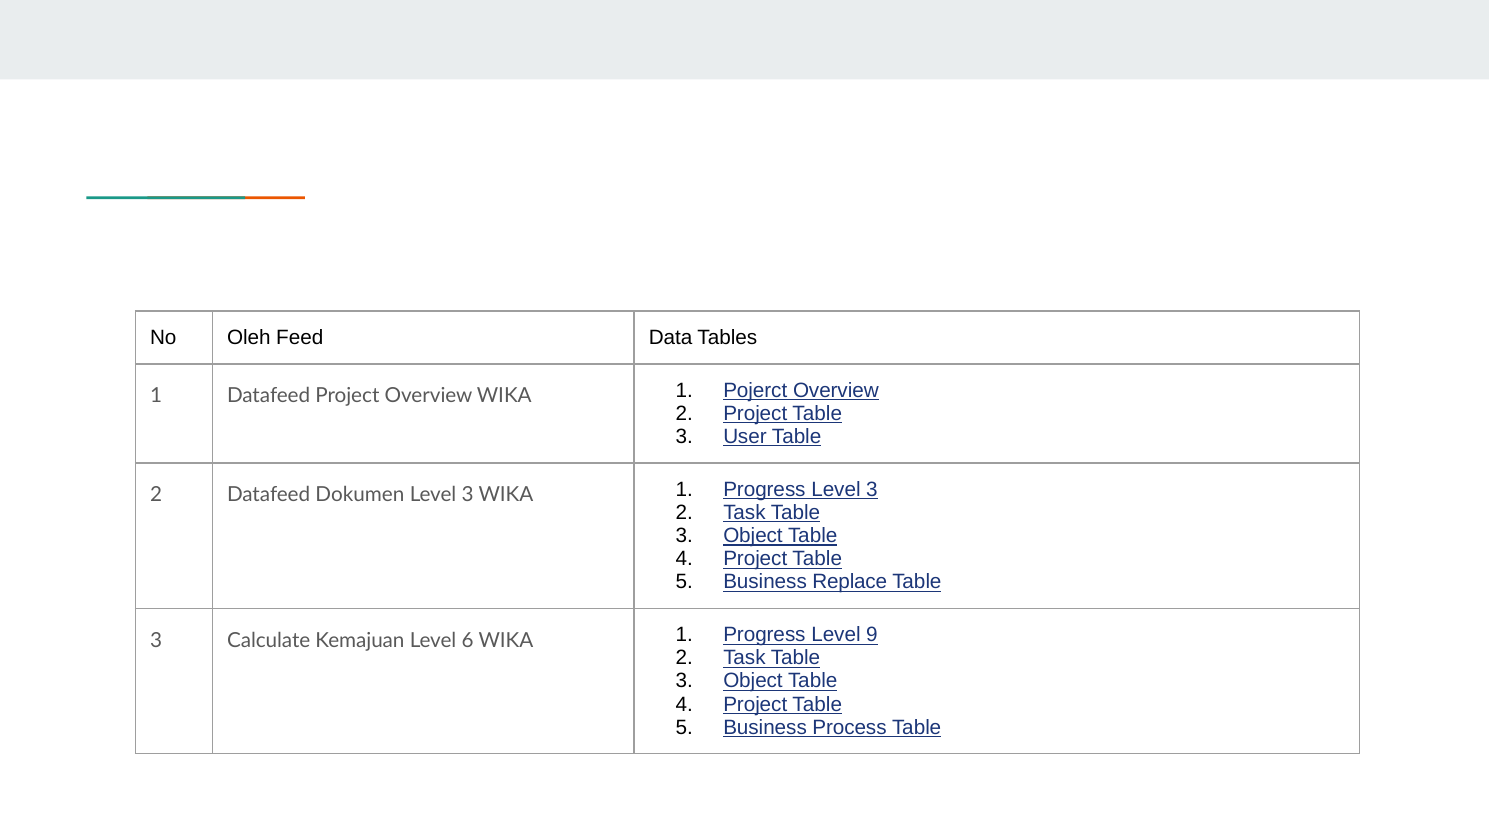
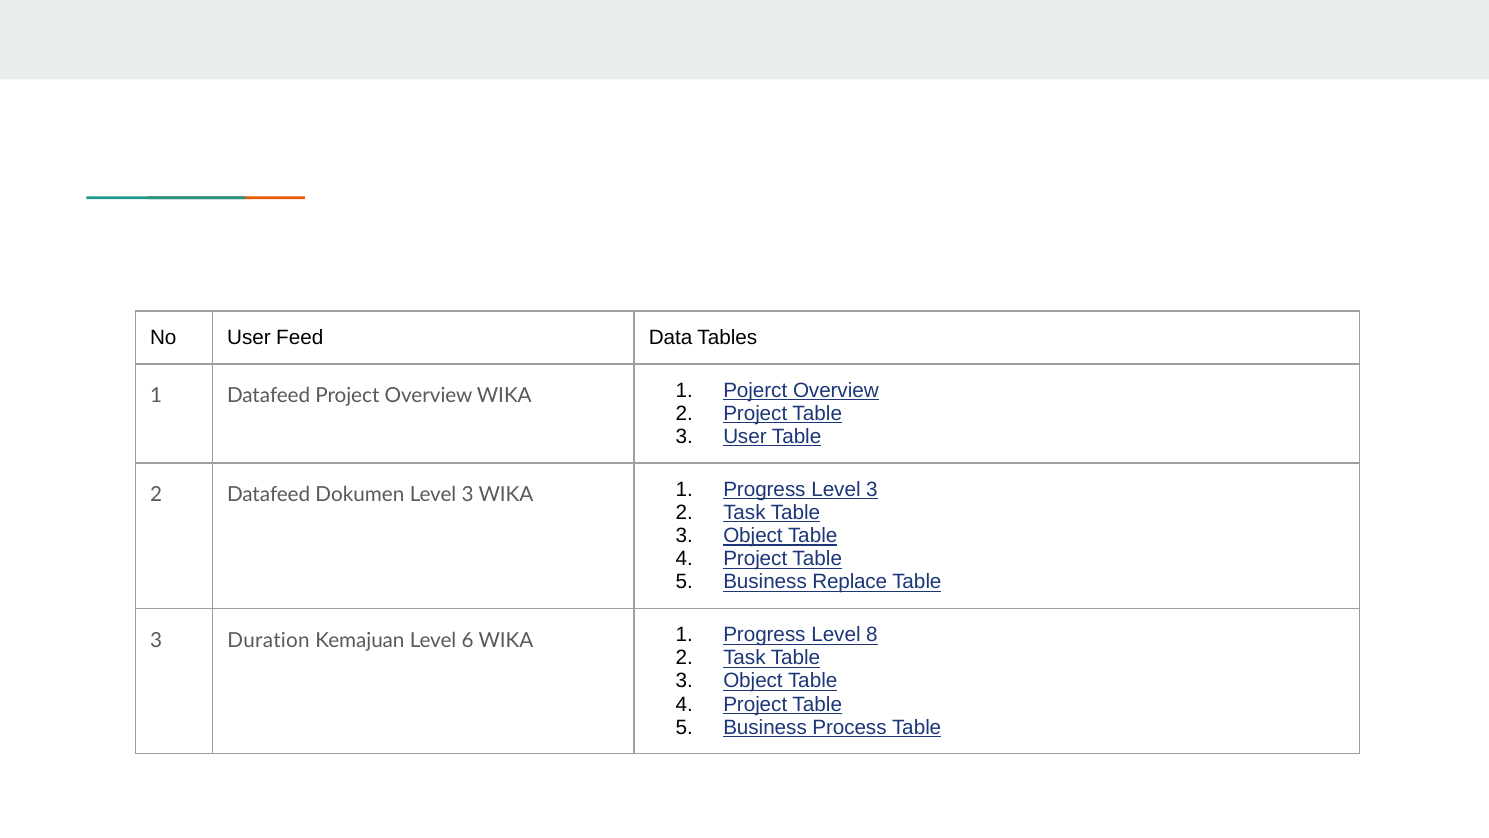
No Oleh: Oleh -> User (249, 338)
Calculate: Calculate -> Duration (269, 640)
9: 9 -> 8 (872, 635)
